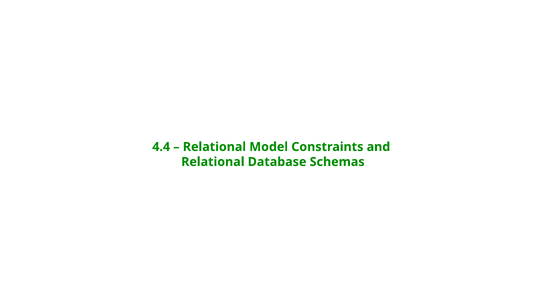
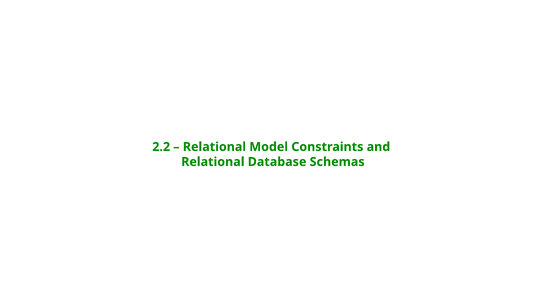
4.4: 4.4 -> 2.2 (161, 147)
